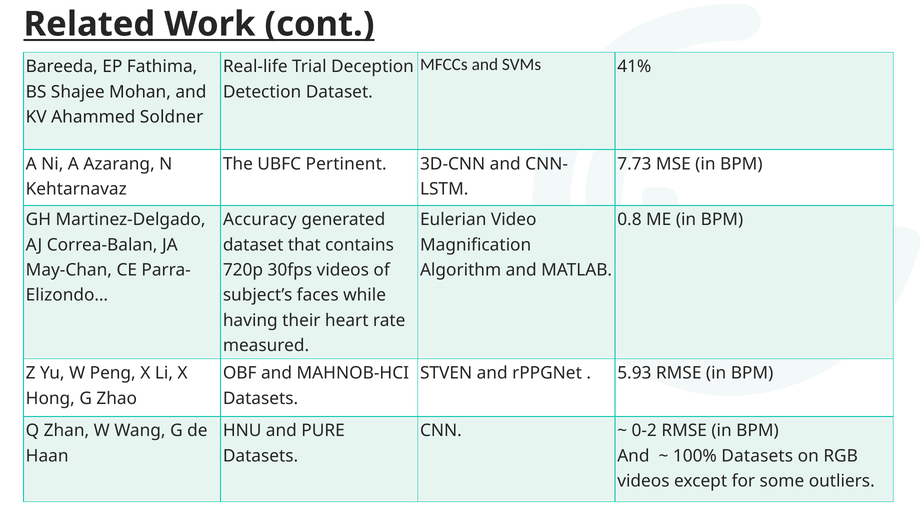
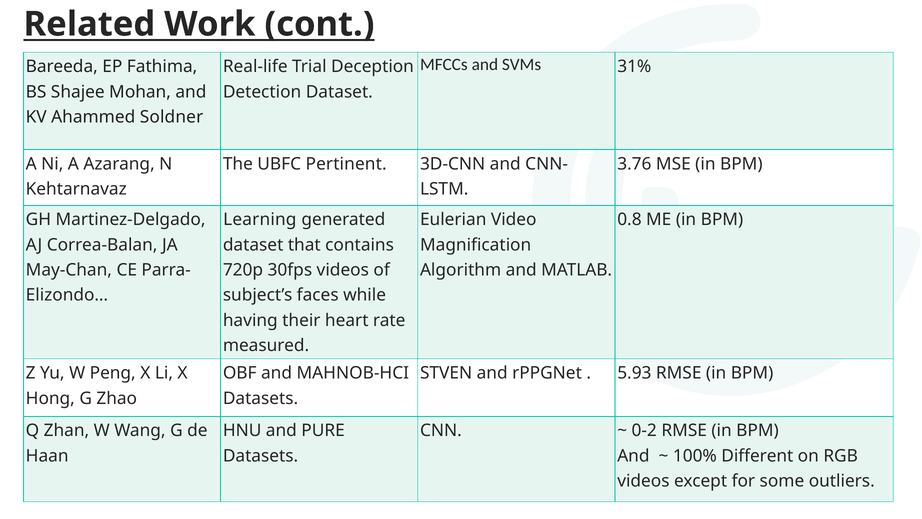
41%: 41% -> 31% (634, 67)
7.73: 7.73 -> 3.76 (634, 164)
Accuracy: Accuracy -> Learning (260, 220)
100% Datasets: Datasets -> Different (757, 456)
